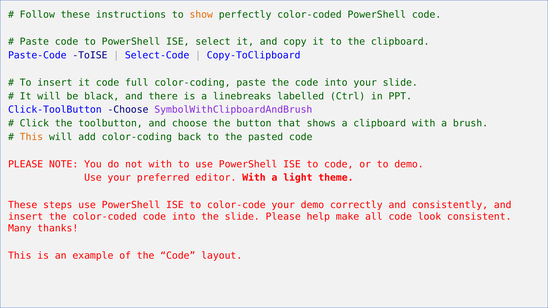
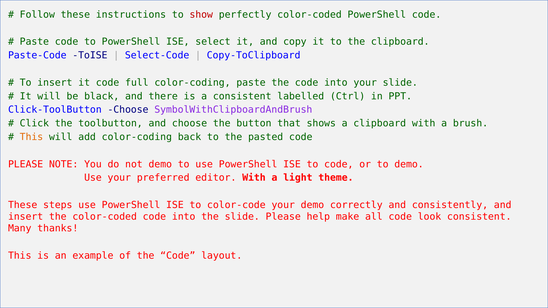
show colour: orange -> red (201, 15)
a linebreaks: linebreaks -> consistent (242, 96)
not with: with -> demo (160, 164)
